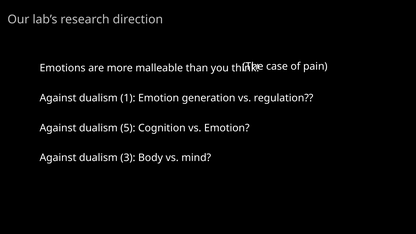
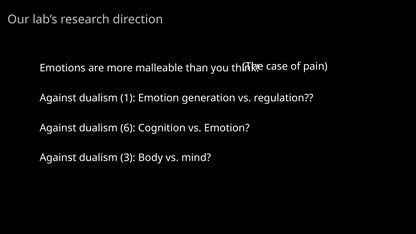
5: 5 -> 6 (128, 128)
